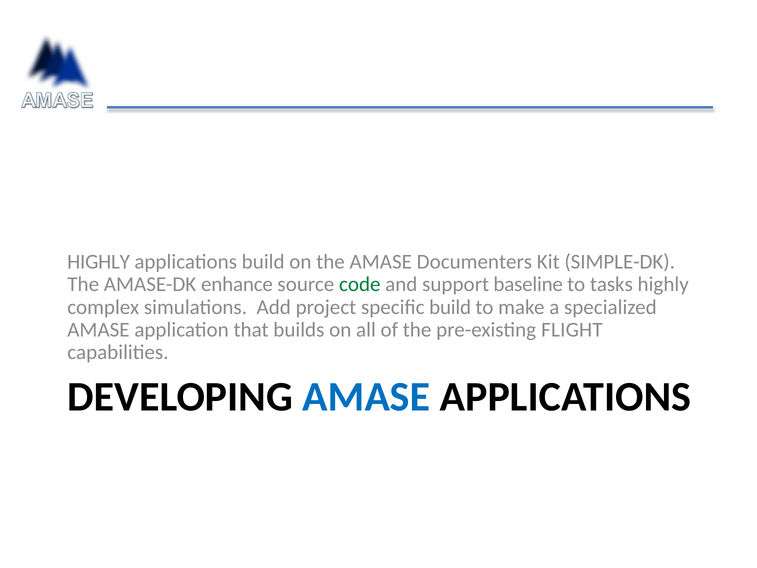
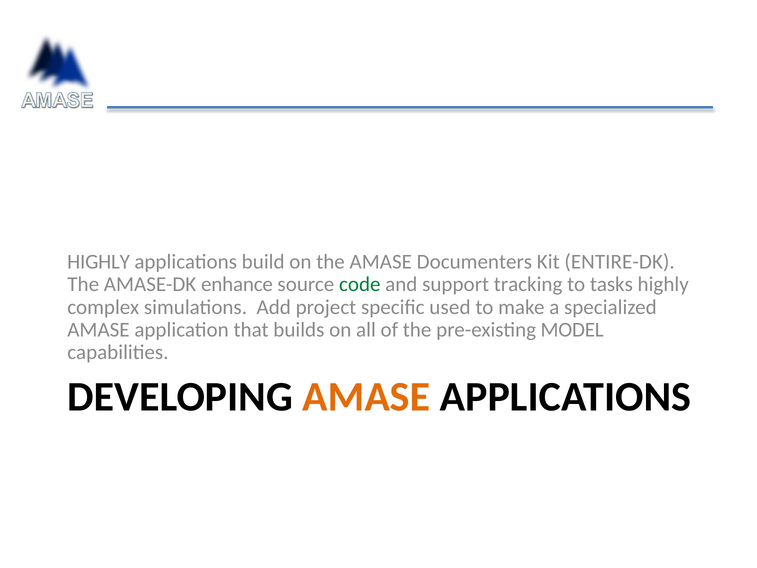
SIMPLE-DK: SIMPLE-DK -> ENTIRE-DK (620, 262)
baseline: baseline -> tracking (528, 284)
specific build: build -> used (450, 307)
FLIGHT: FLIGHT -> MODEL (572, 330)
AMASE colour: blue -> orange (366, 397)
